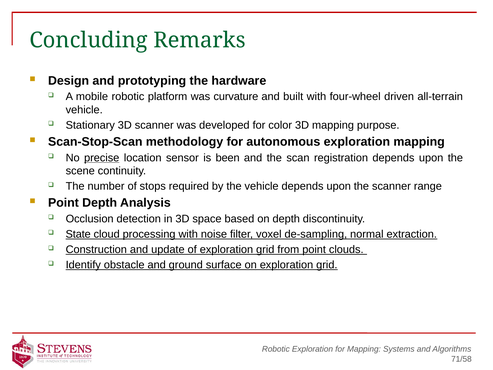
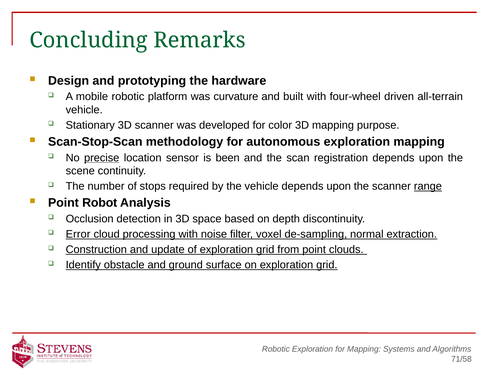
range underline: none -> present (428, 186)
Point Depth: Depth -> Robot (100, 203)
State: State -> Error (78, 234)
